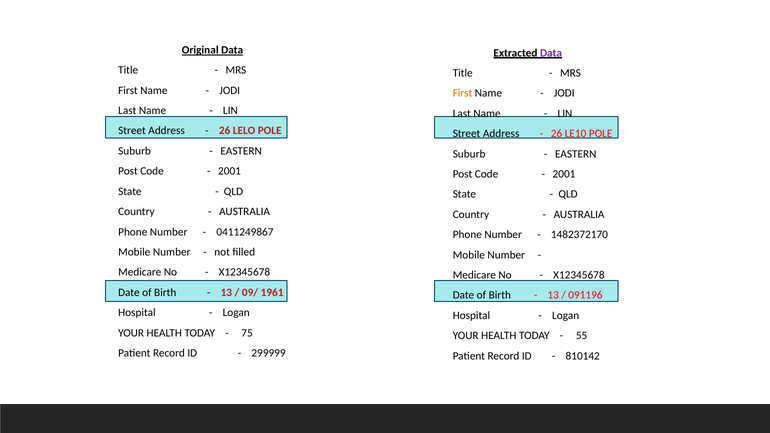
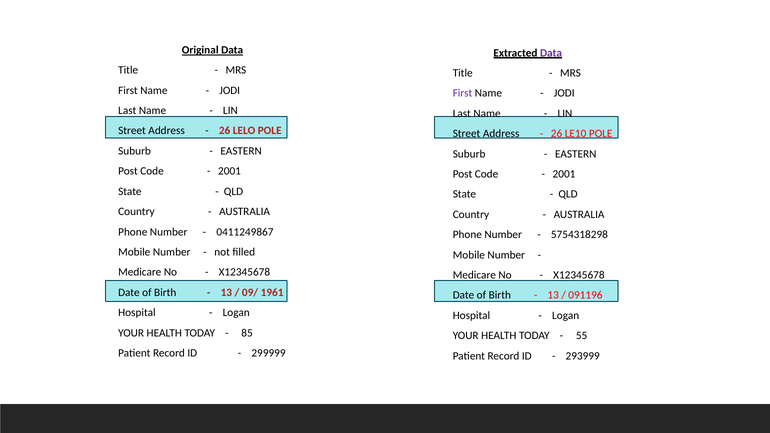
First colour: orange -> purple (463, 93)
1482372170: 1482372170 -> 5754318298 (579, 235)
75: 75 -> 85 (247, 333)
810142: 810142 -> 293999 (583, 356)
